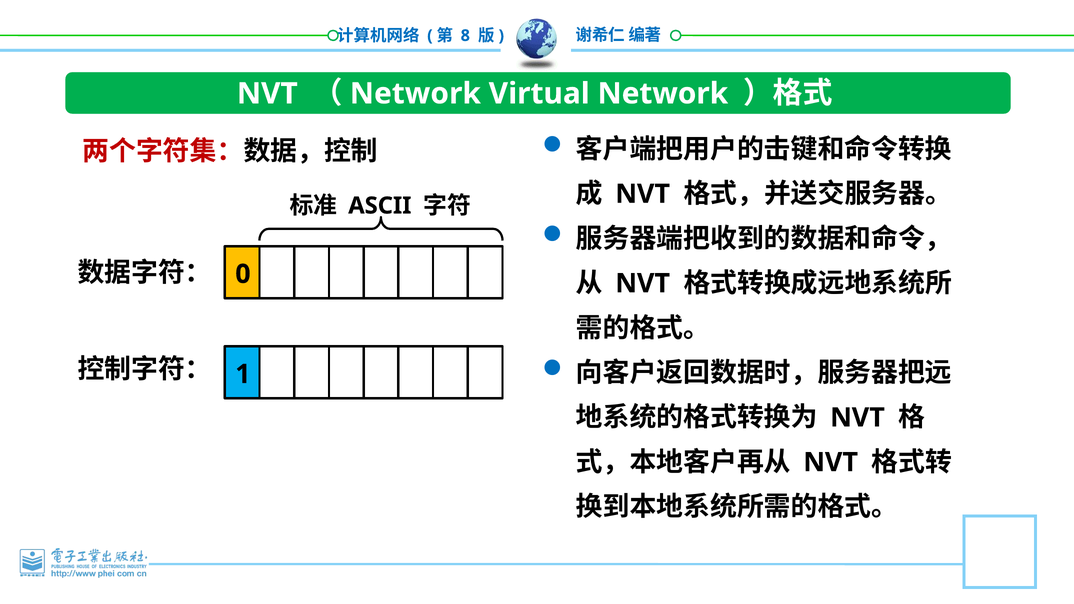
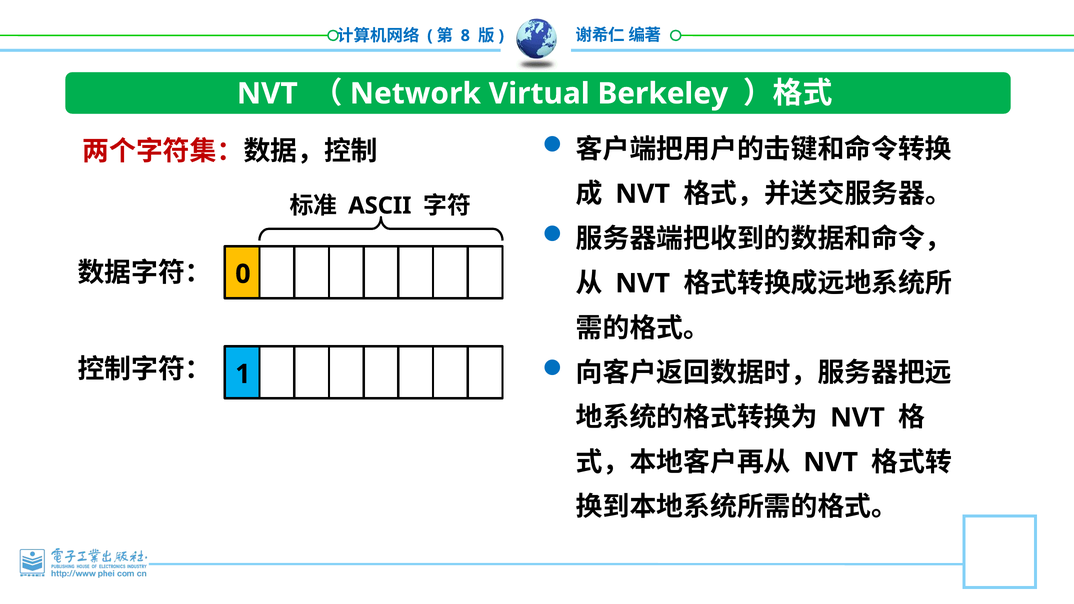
Virtual Network: Network -> Berkeley (663, 94)
